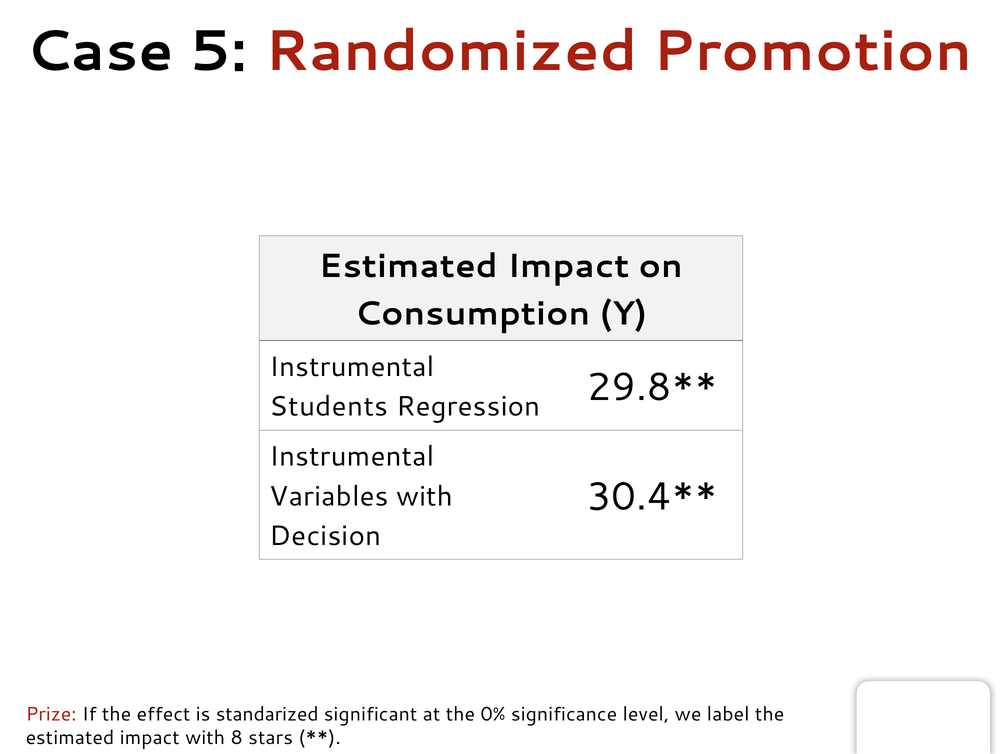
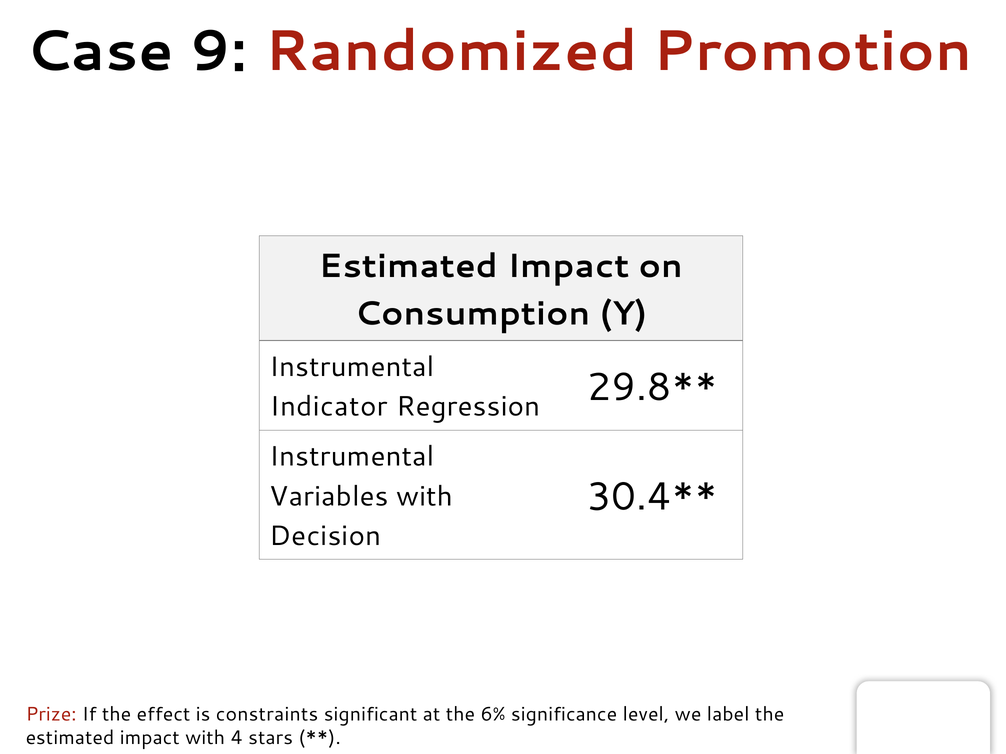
5: 5 -> 9 (219, 51)
Students: Students -> Indicator (329, 407)
standarized: standarized -> constraints (267, 715)
0%: 0% -> 6% (493, 715)
8: 8 -> 4 (237, 738)
